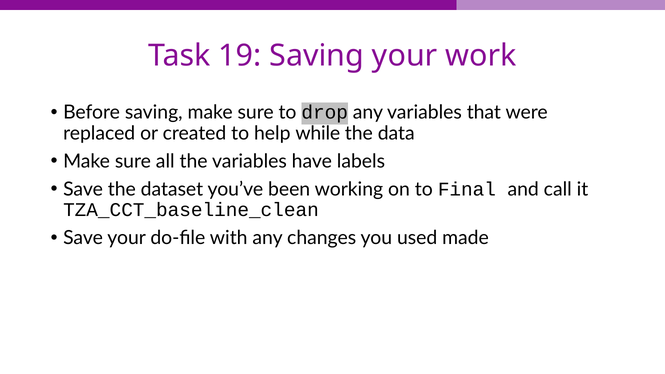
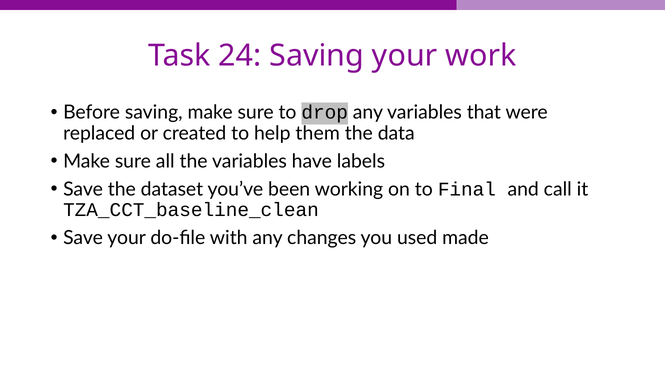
19: 19 -> 24 (240, 56)
while: while -> them (318, 133)
